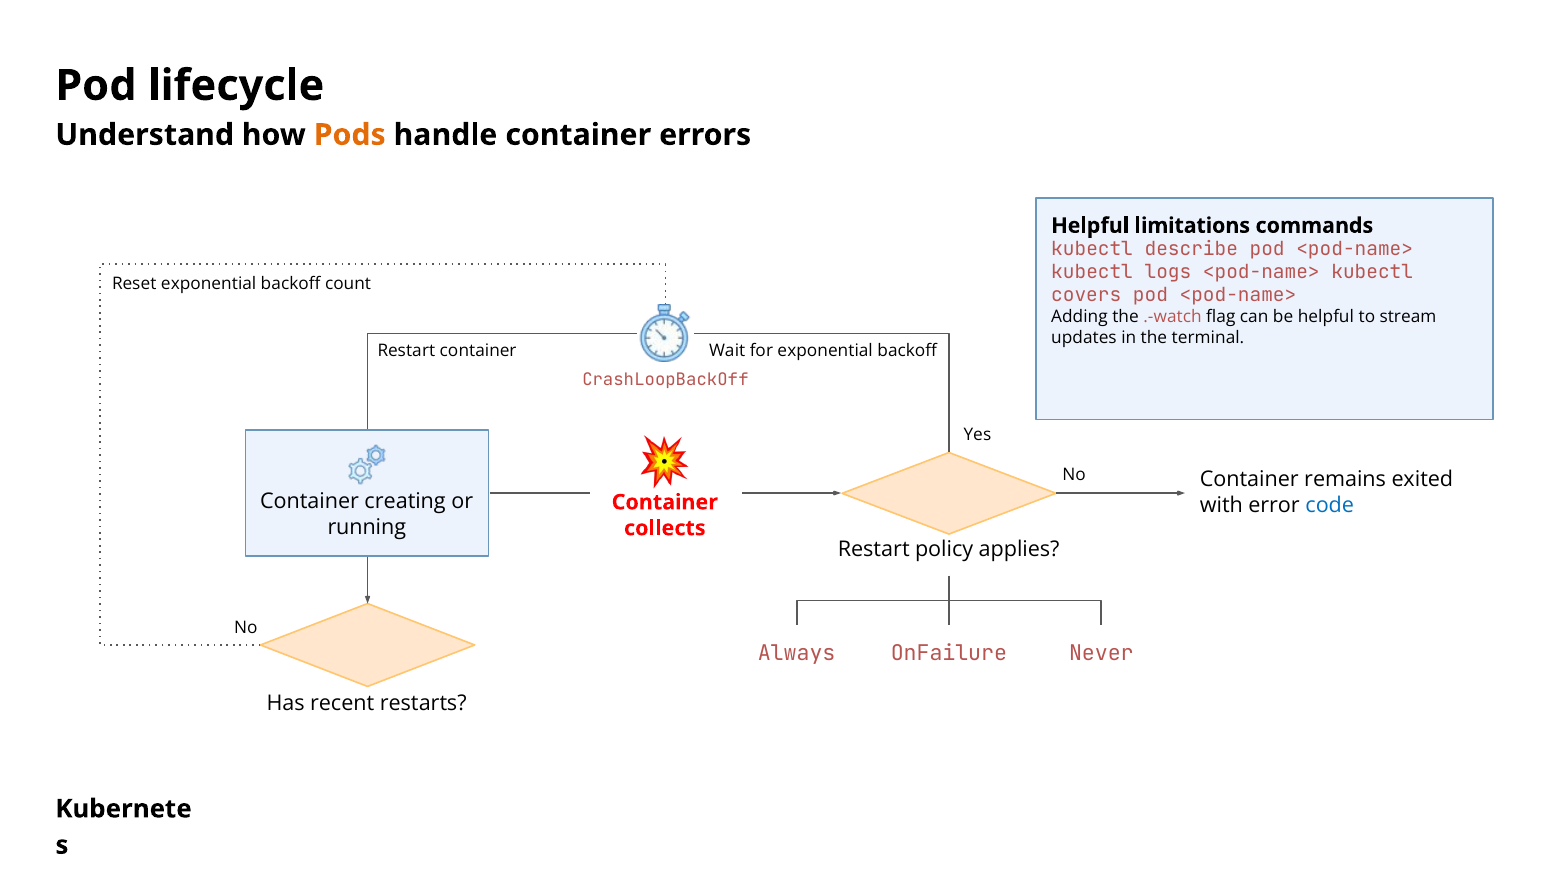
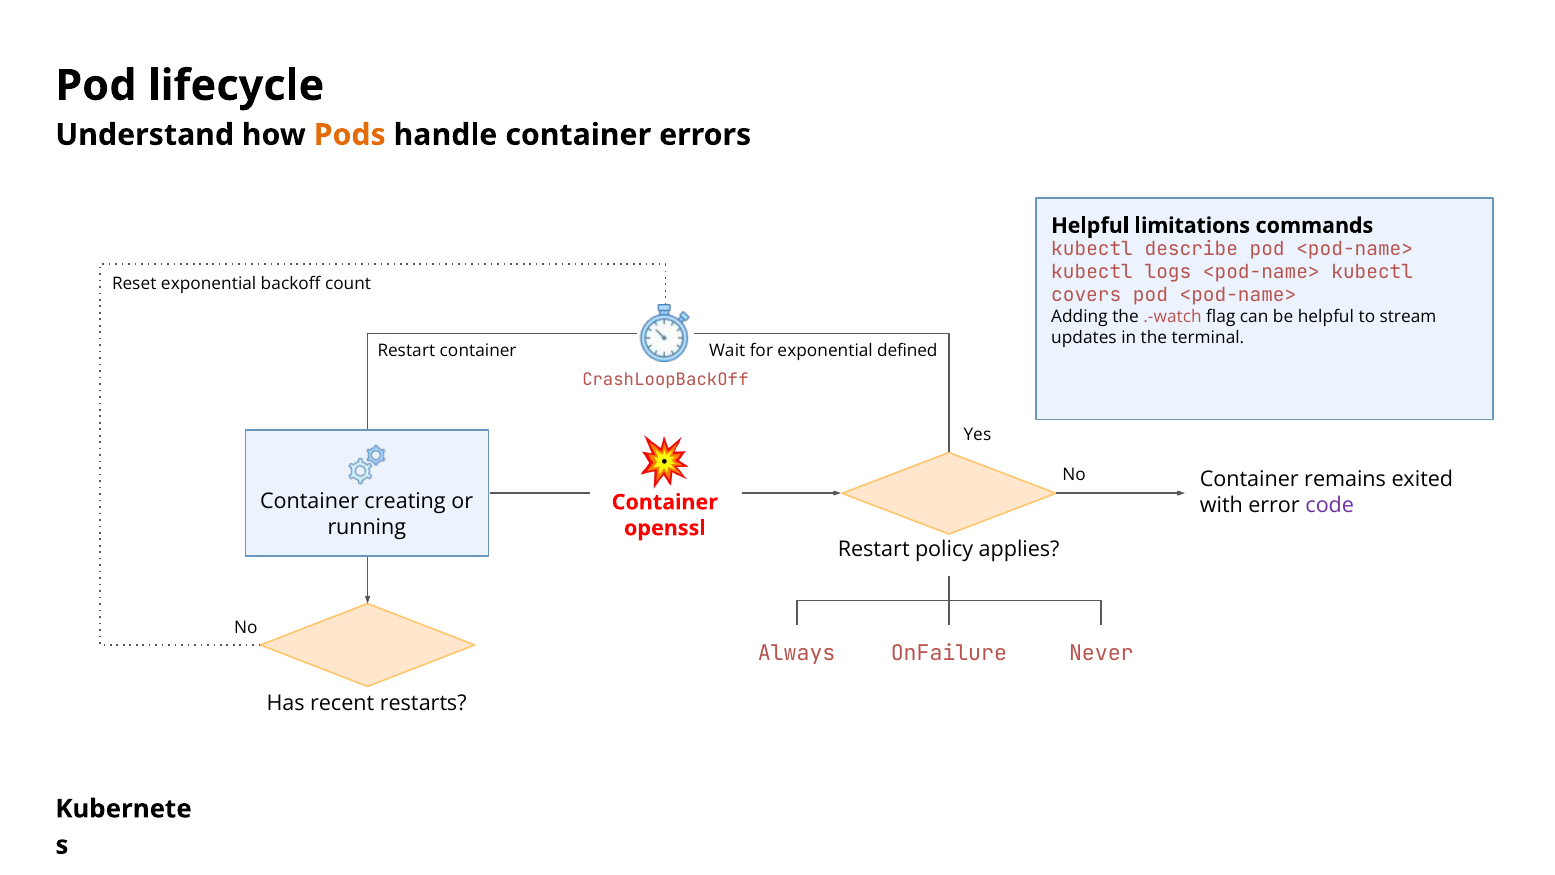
for exponential backoff: backoff -> defined (907, 351)
code colour: blue -> purple (1330, 505)
collects: collects -> openssl (665, 528)
